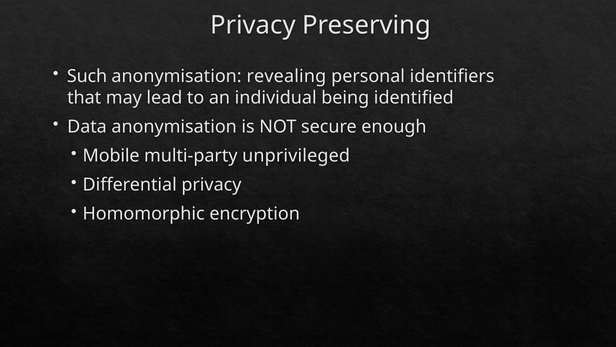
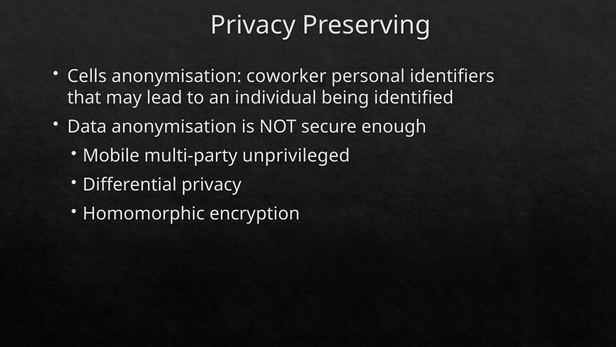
Such: Such -> Cells (87, 76)
revealing: revealing -> coworker (286, 76)
